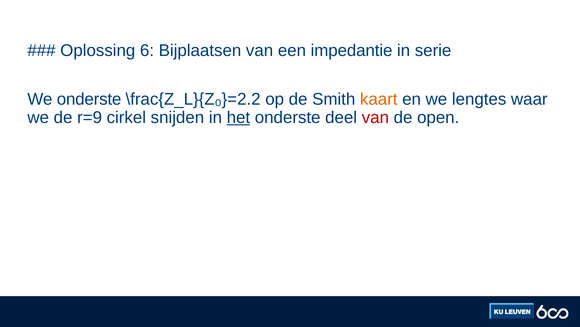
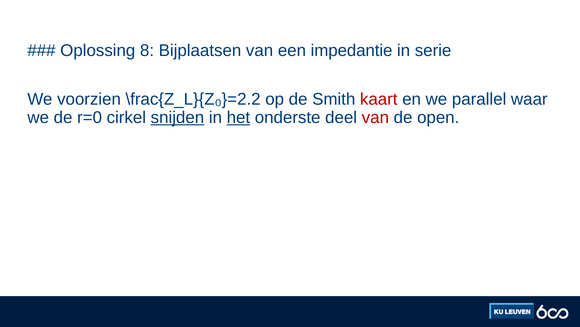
6: 6 -> 8 (147, 50)
We onderste: onderste -> voorzien (89, 99)
kaart colour: orange -> red (379, 99)
lengtes: lengtes -> parallel (479, 99)
r=9: r=9 -> r=0 (90, 117)
snijden underline: none -> present (177, 117)
